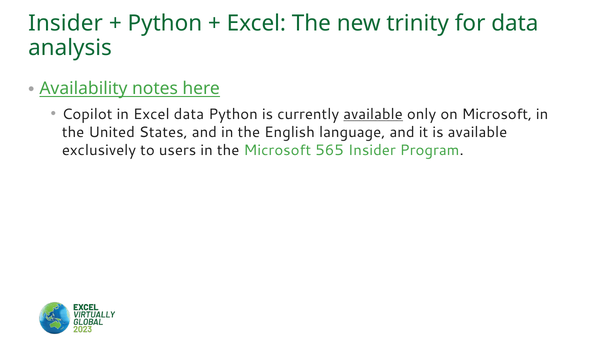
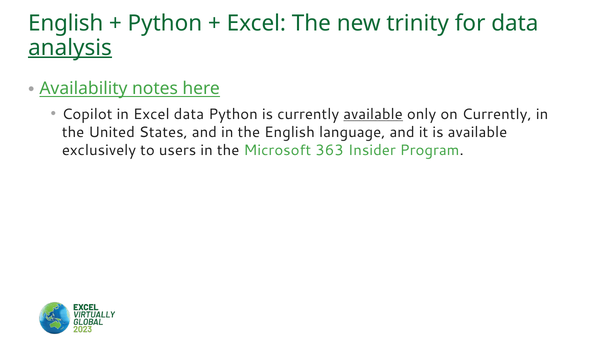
Insider: Insider -> English (66, 23)
analysis underline: none -> present (70, 48)
on Microsoft: Microsoft -> Currently (497, 114)
565: 565 -> 363 (330, 150)
